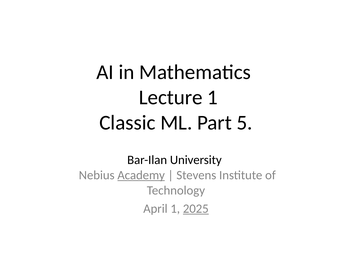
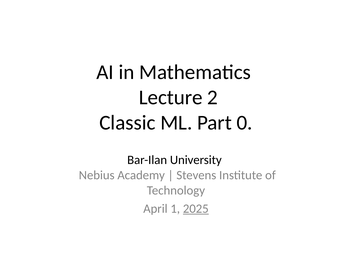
Lecture 1: 1 -> 2 (213, 97)
5: 5 -> 0 (245, 123)
Academy underline: present -> none (141, 175)
